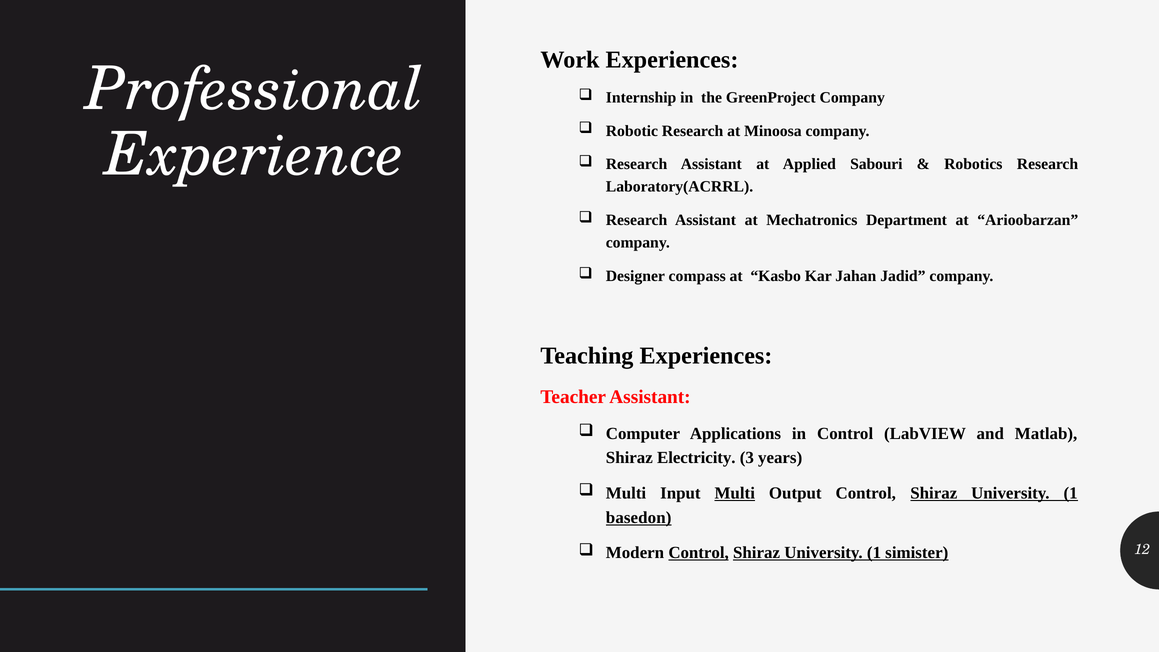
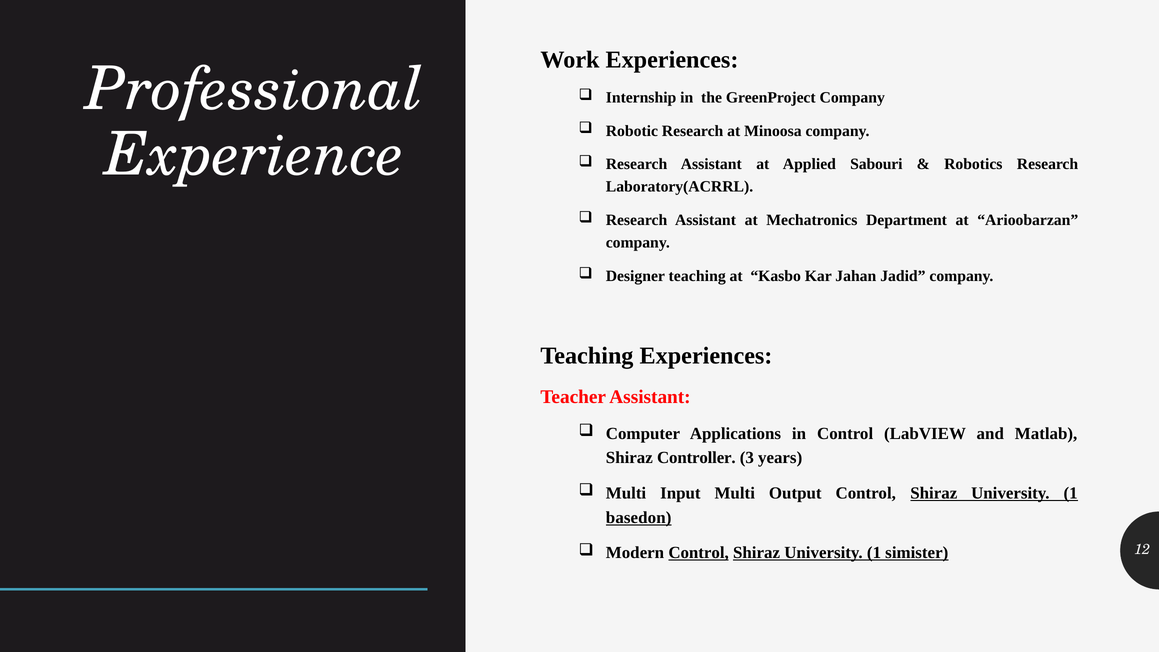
Designer compass: compass -> teaching (697, 276)
Electricity: Electricity -> Controller (696, 458)
Multi underline: present -> none (735, 493)
